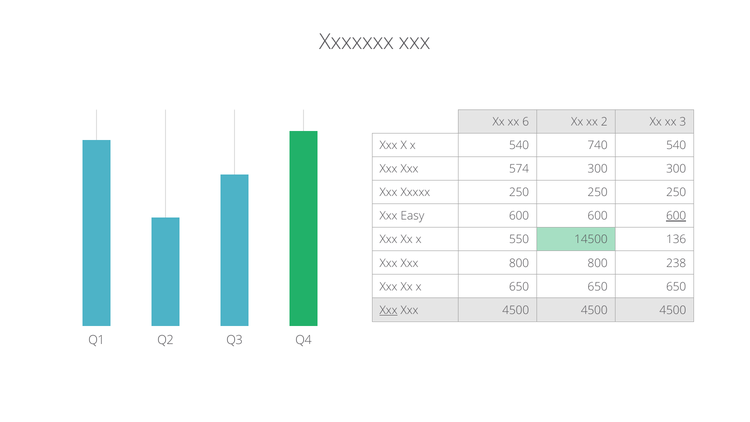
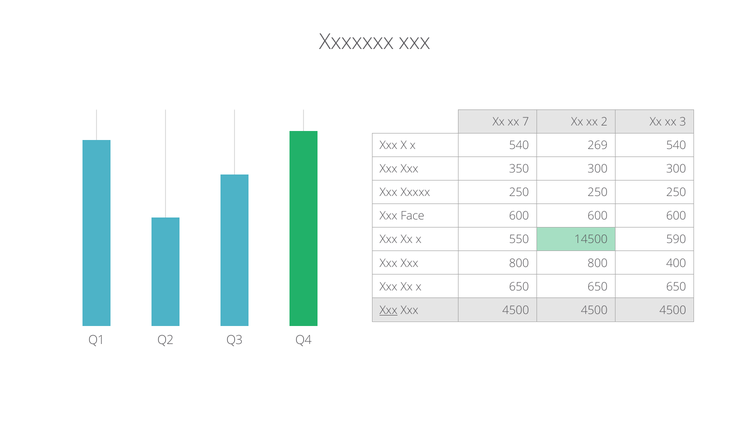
6: 6 -> 7 (526, 122)
740: 740 -> 269 (598, 145)
574: 574 -> 350 (519, 169)
Easy: Easy -> Face (412, 216)
600 underline: present -> none (676, 216)
136: 136 -> 590 (676, 240)
238: 238 -> 400 (676, 263)
